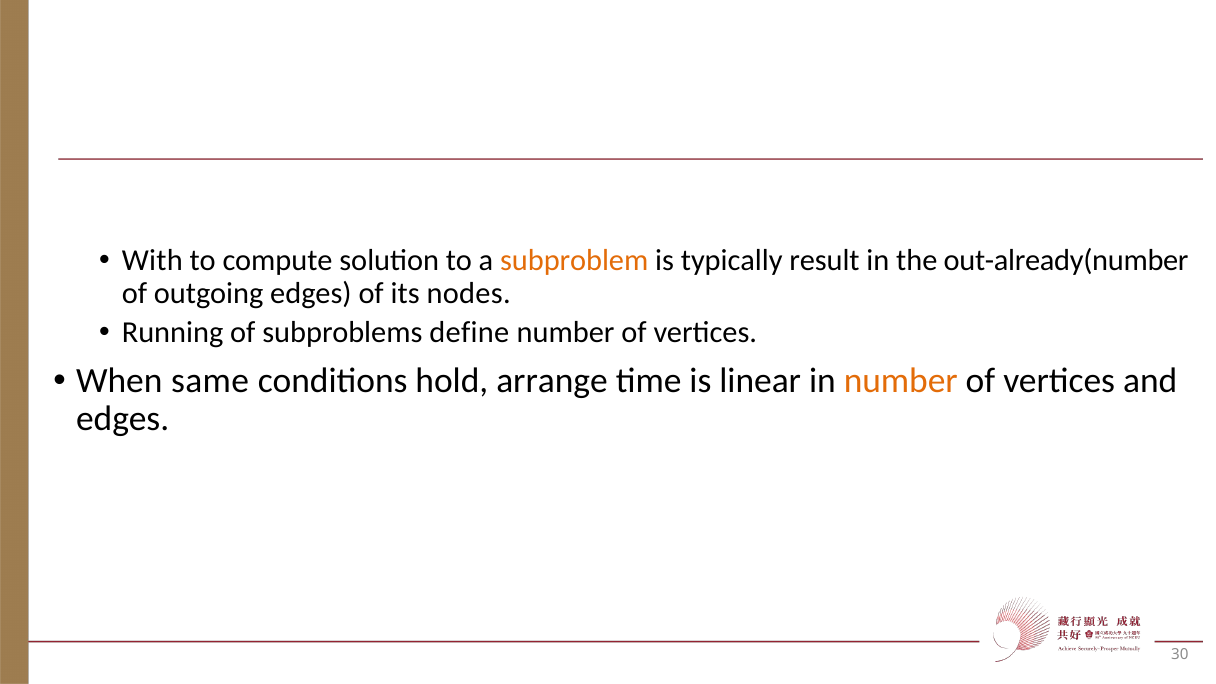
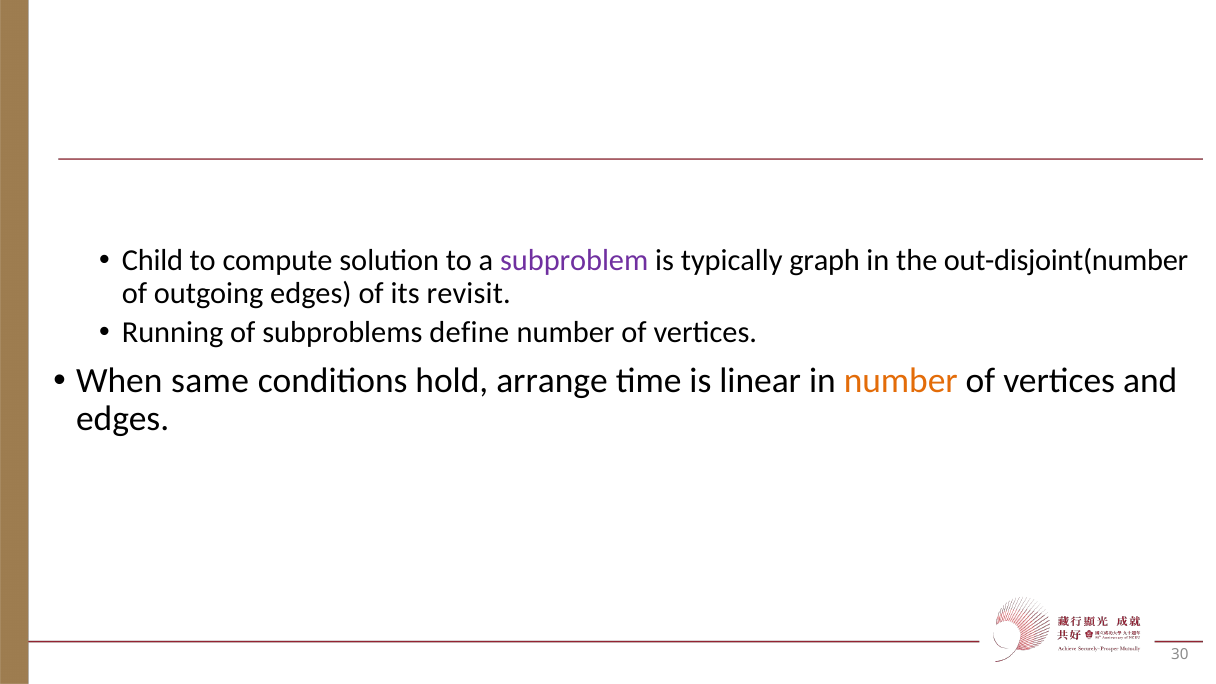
With: With -> Child (152, 261)
subproblem colour: orange -> purple (574, 261)
result: result -> graph (825, 261)
out-already(number: out-already(number -> out-disjoint(number (1066, 261)
nodes: nodes -> revisit (469, 294)
